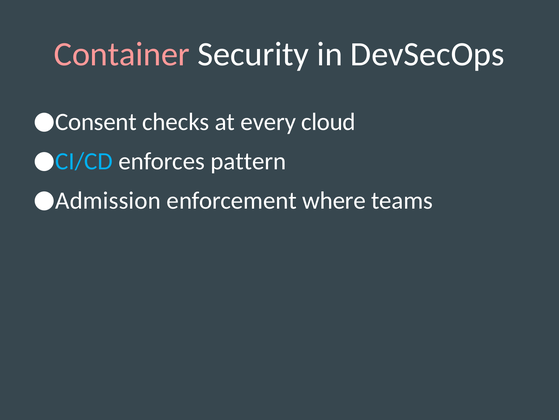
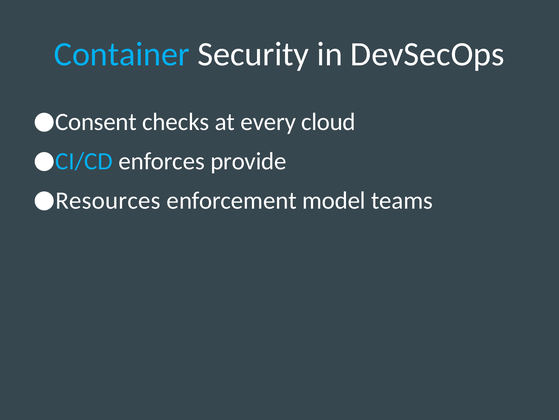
Container colour: pink -> light blue (122, 54)
pattern: pattern -> provide (248, 161)
Admission: Admission -> Resources (108, 200)
where: where -> model (334, 200)
